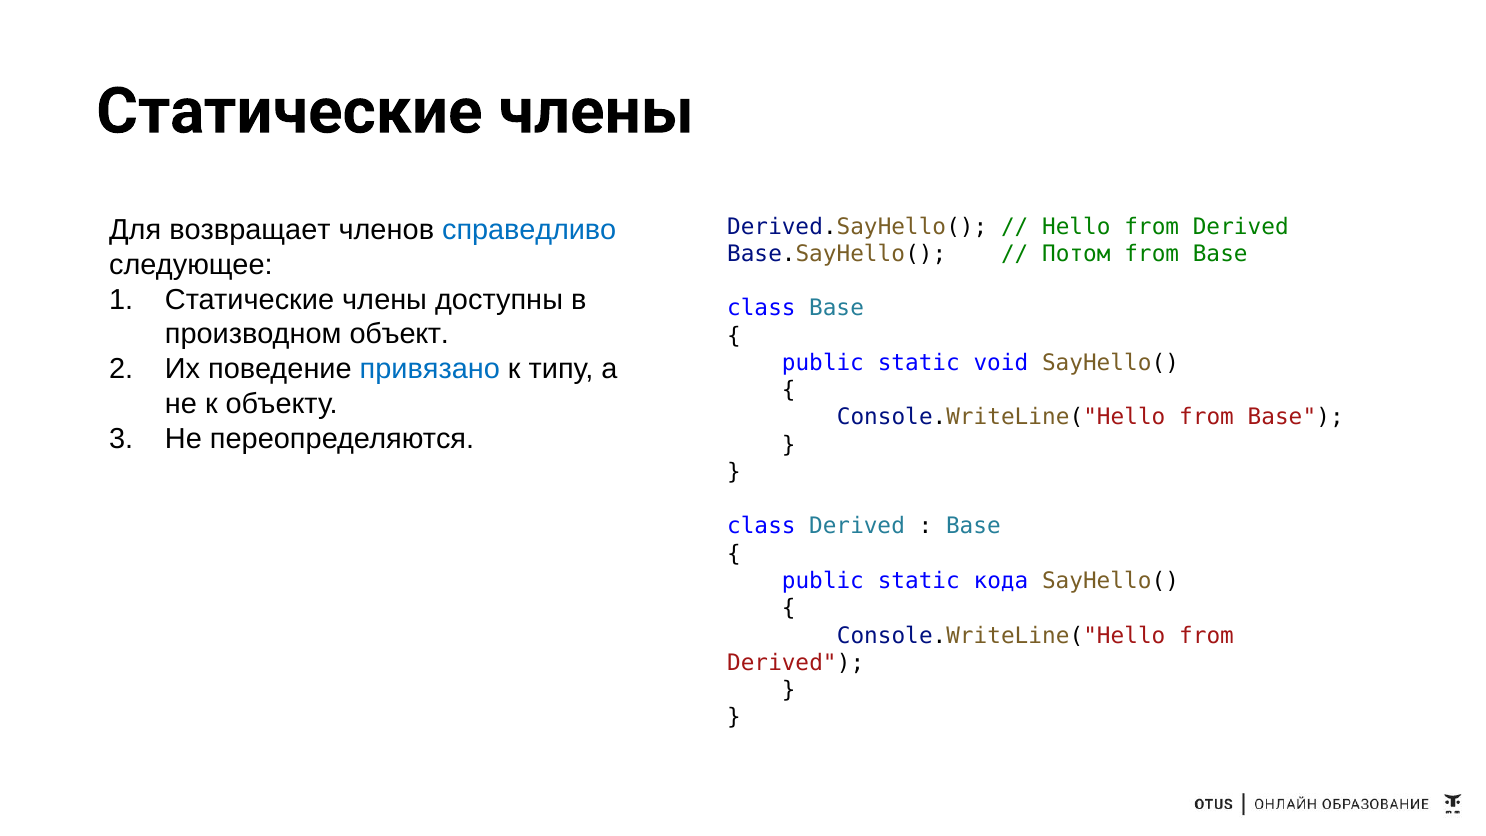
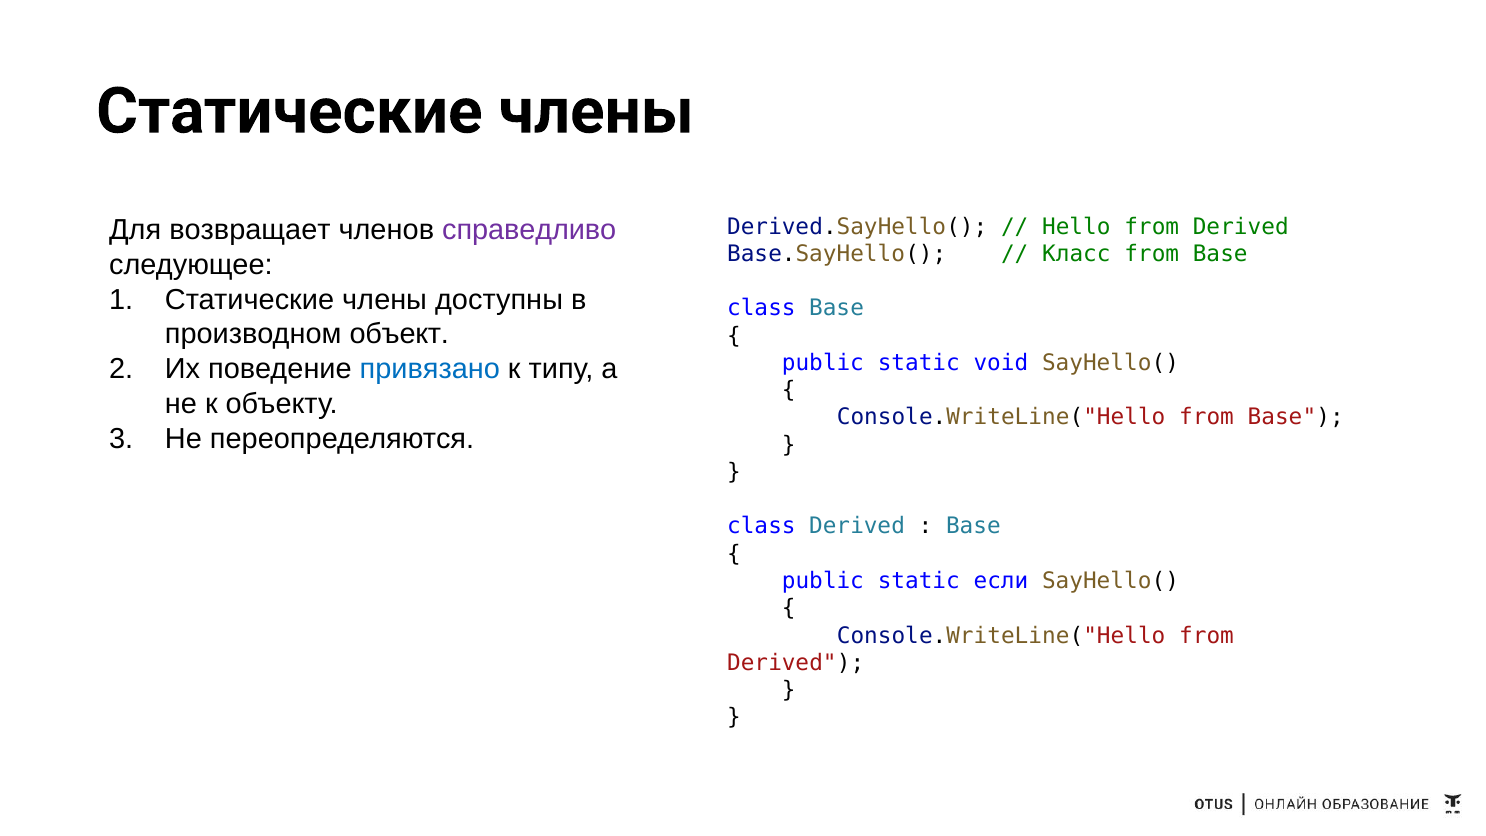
справедливо colour: blue -> purple (529, 230)
Потом: Потом -> Класс (1076, 254)
кода: кода -> если (1001, 581)
